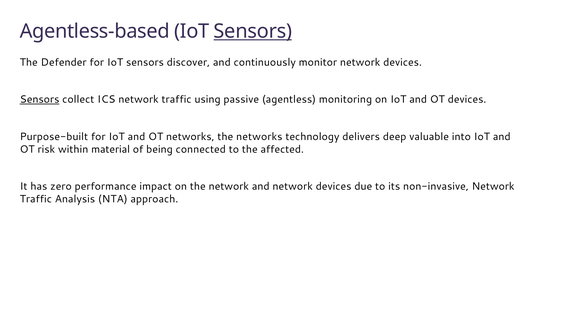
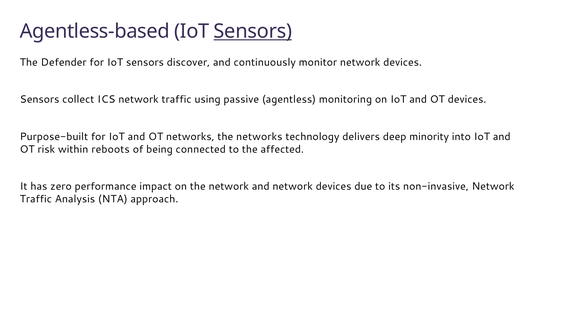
Sensors underline: present -> none (40, 99)
valuable: valuable -> minority (429, 137)
material: material -> reboots (111, 149)
